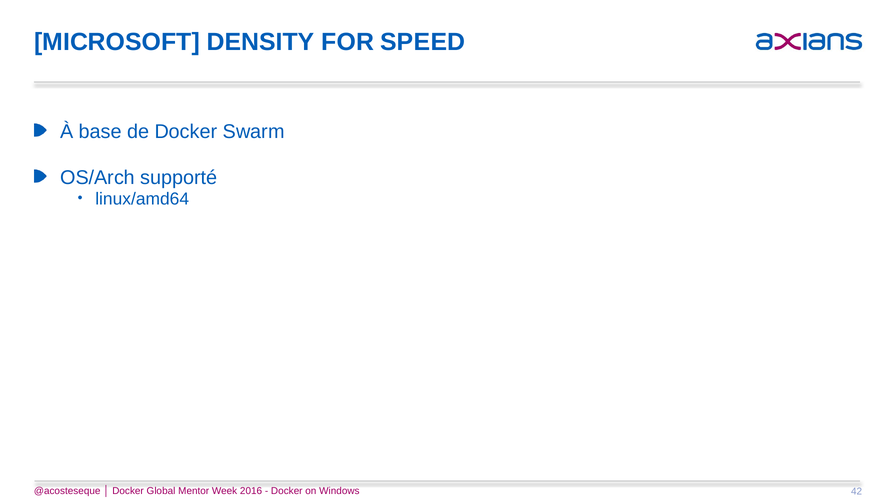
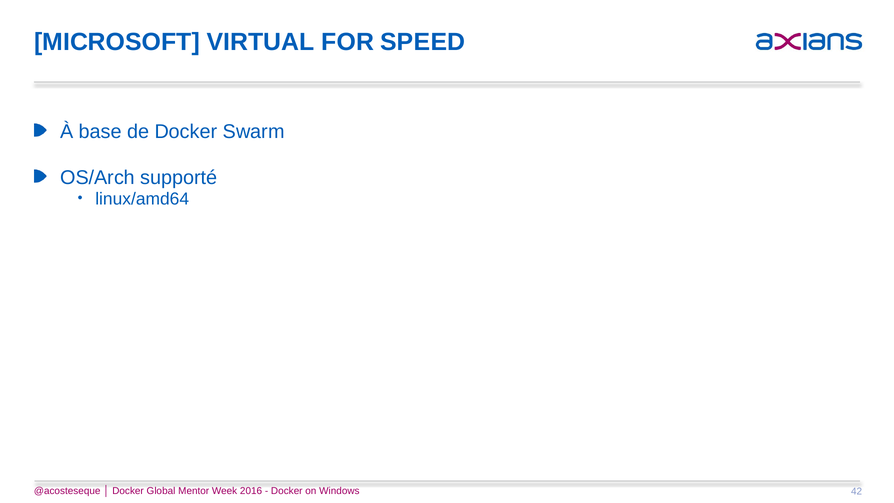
DENSITY: DENSITY -> VIRTUAL (261, 42)
